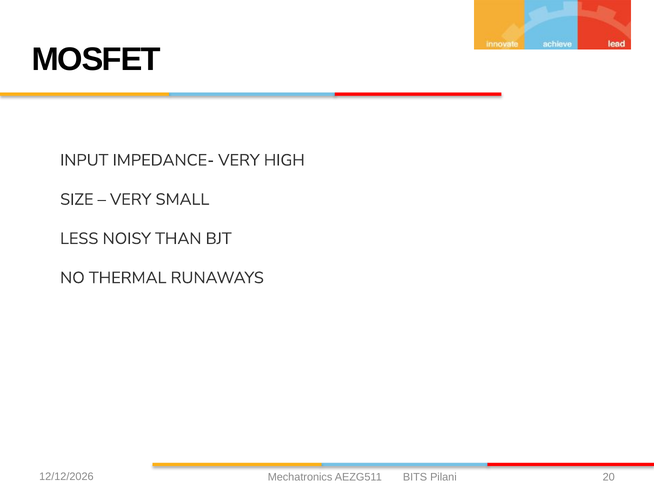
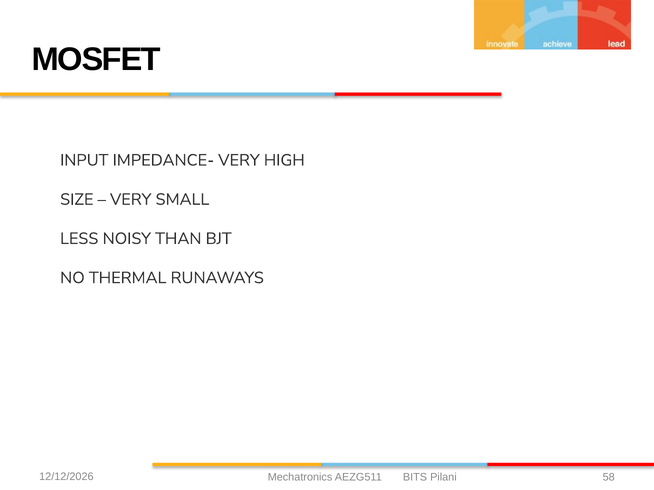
20: 20 -> 58 (609, 478)
